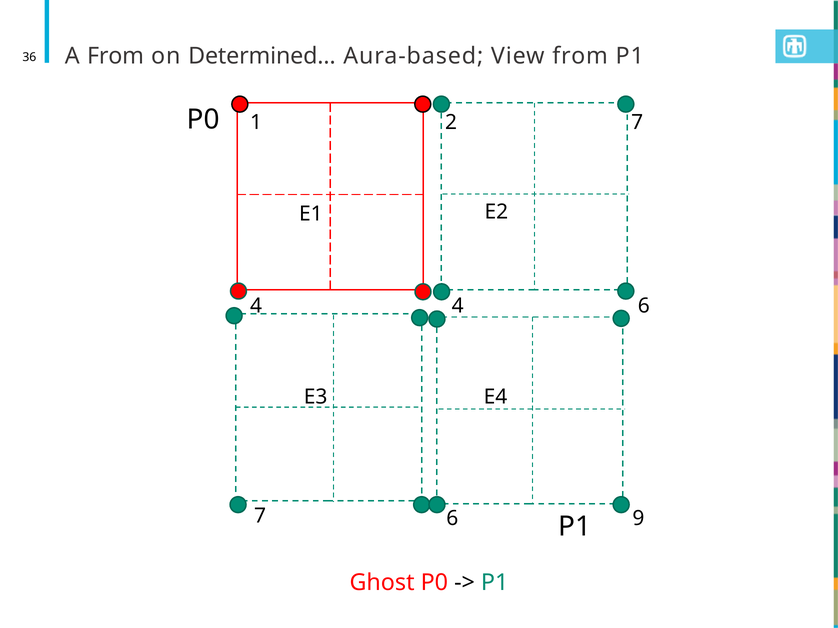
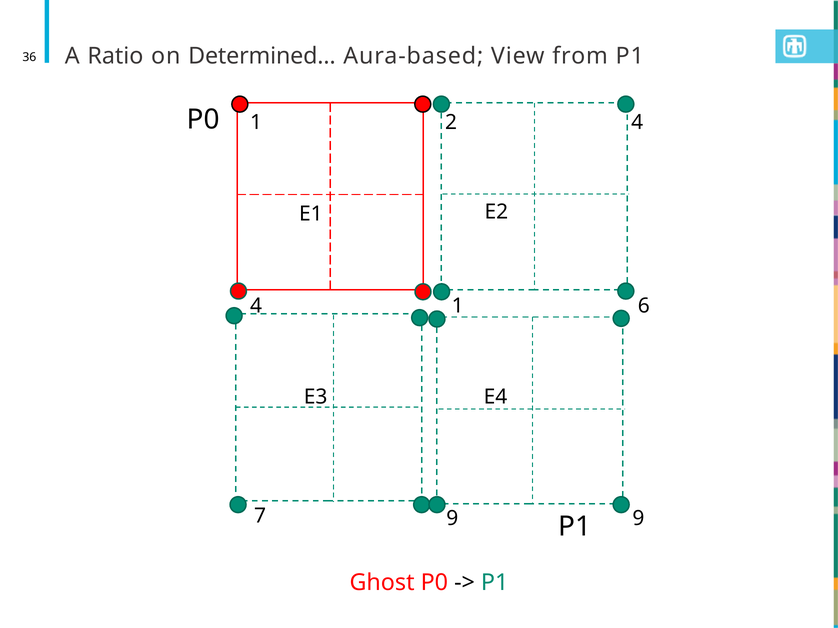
A From: From -> Ratio (115, 56)
2 7: 7 -> 4 (637, 122)
4 4: 4 -> 1 (458, 306)
7 6: 6 -> 9 (452, 519)
